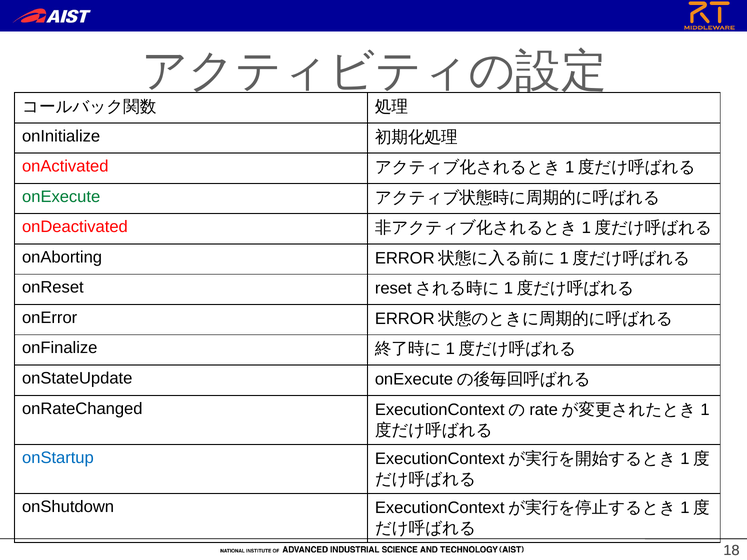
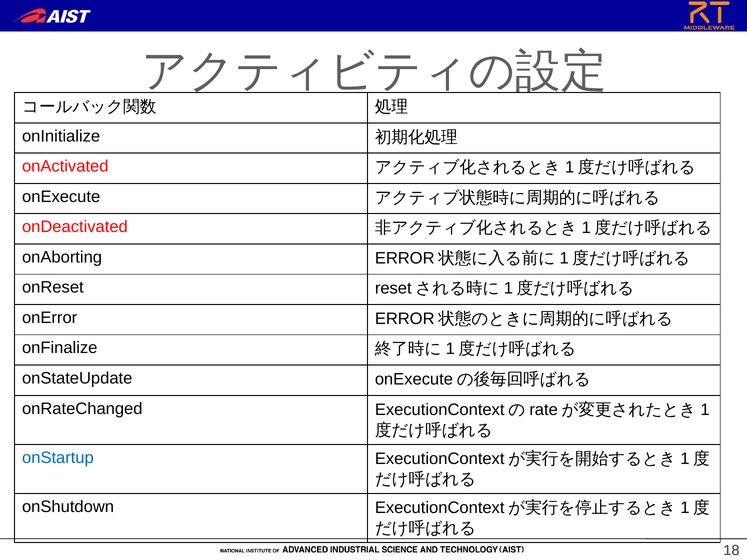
onExecute colour: green -> black (61, 197)
